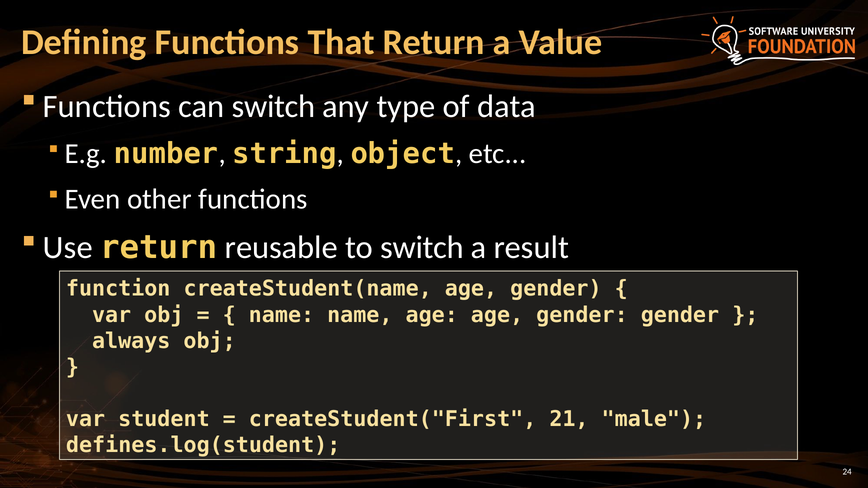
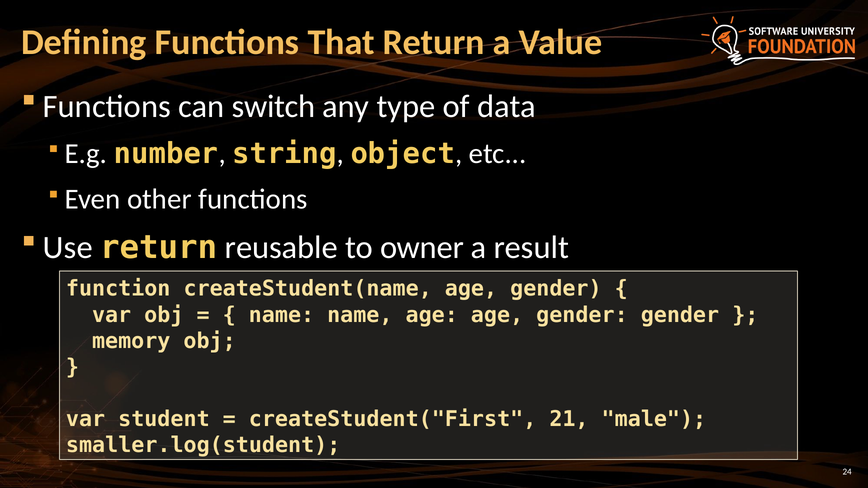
to switch: switch -> owner (422, 248)
always: always -> memory (131, 341)
defines.log(student: defines.log(student -> smaller.log(student (203, 445)
